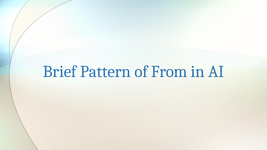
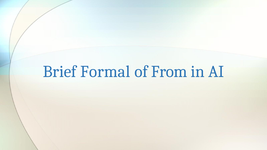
Pattern: Pattern -> Formal (105, 72)
